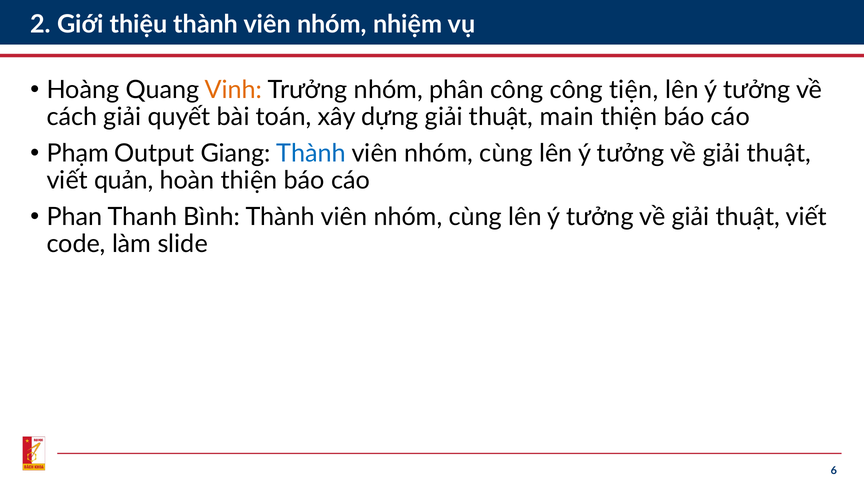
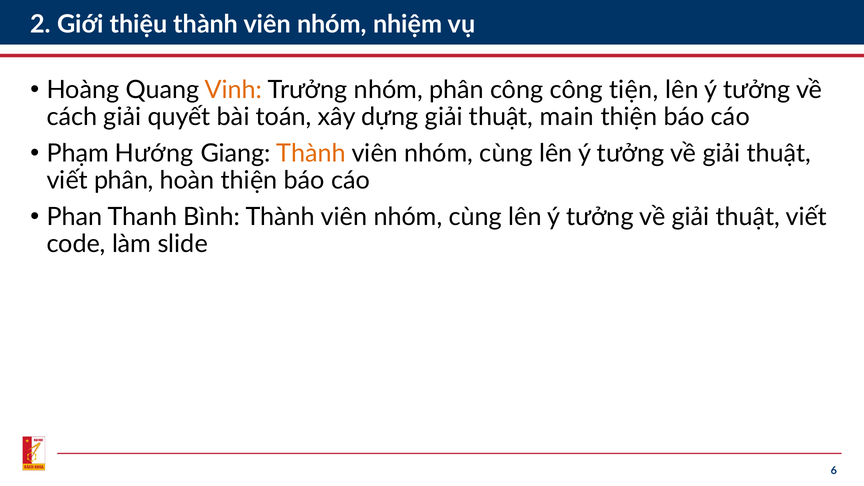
Output: Output -> Hướng (154, 153)
Thành colour: blue -> orange (311, 153)
viết quản: quản -> phân (124, 180)
